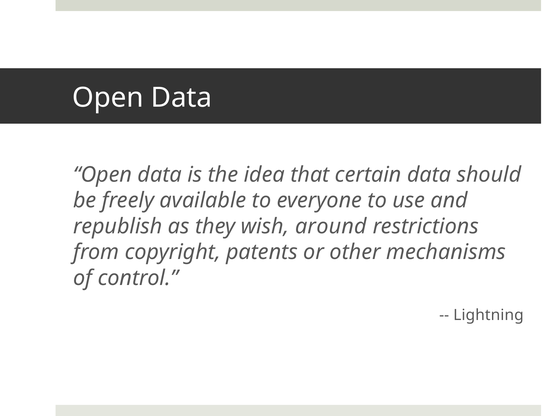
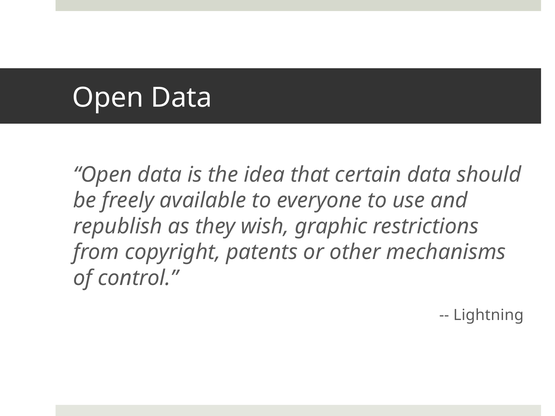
around: around -> graphic (331, 226)
